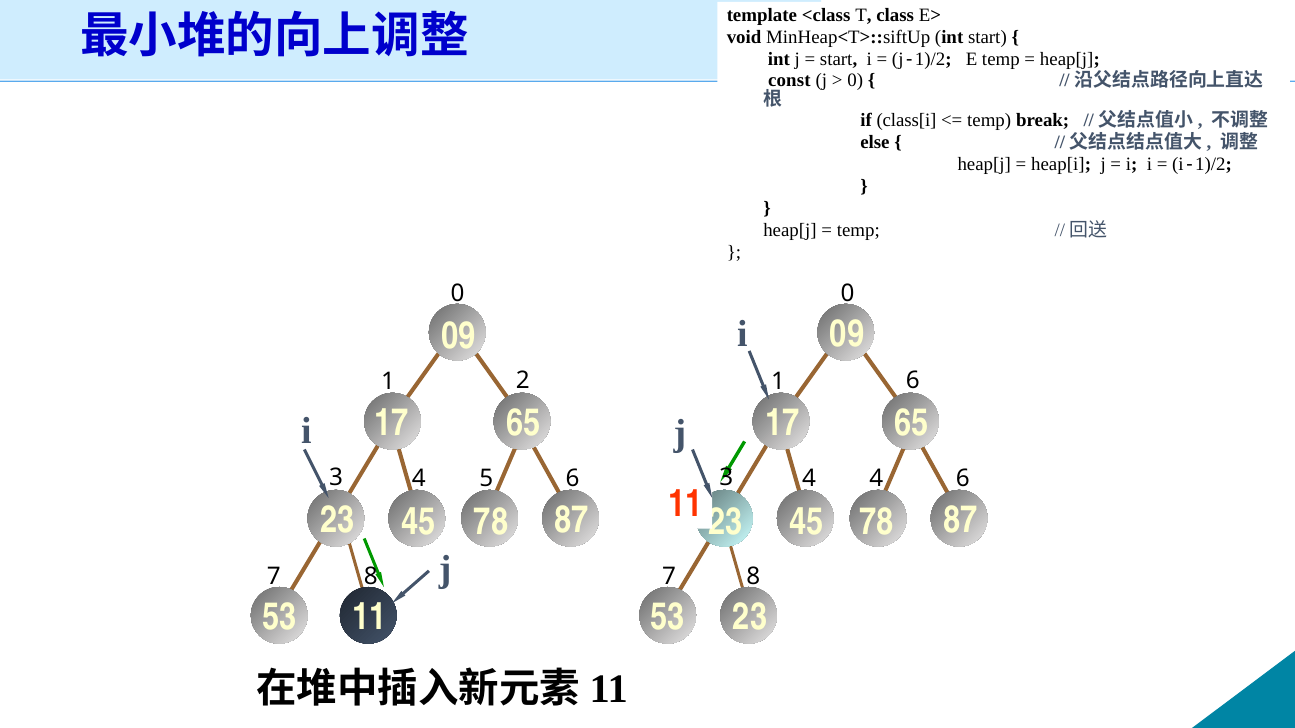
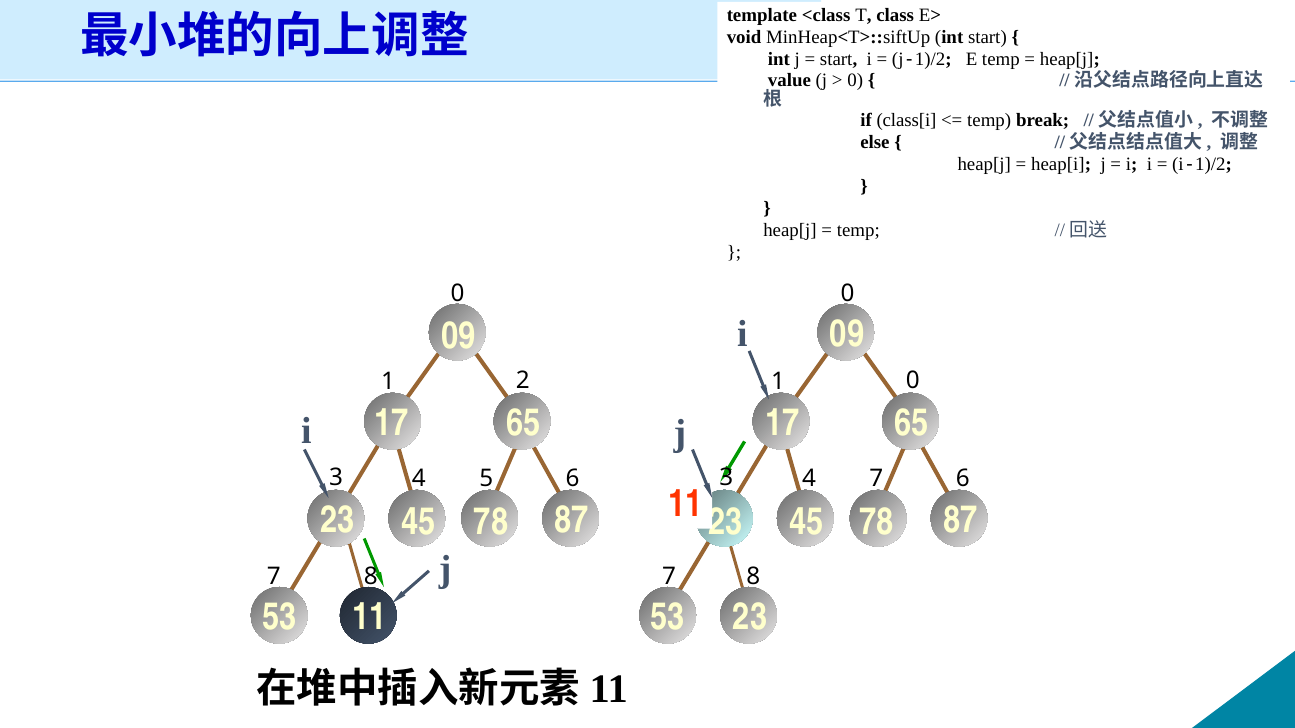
const: const -> value (789, 81)
1 6: 6 -> 0 (913, 381)
4 4: 4 -> 7 (876, 479)
